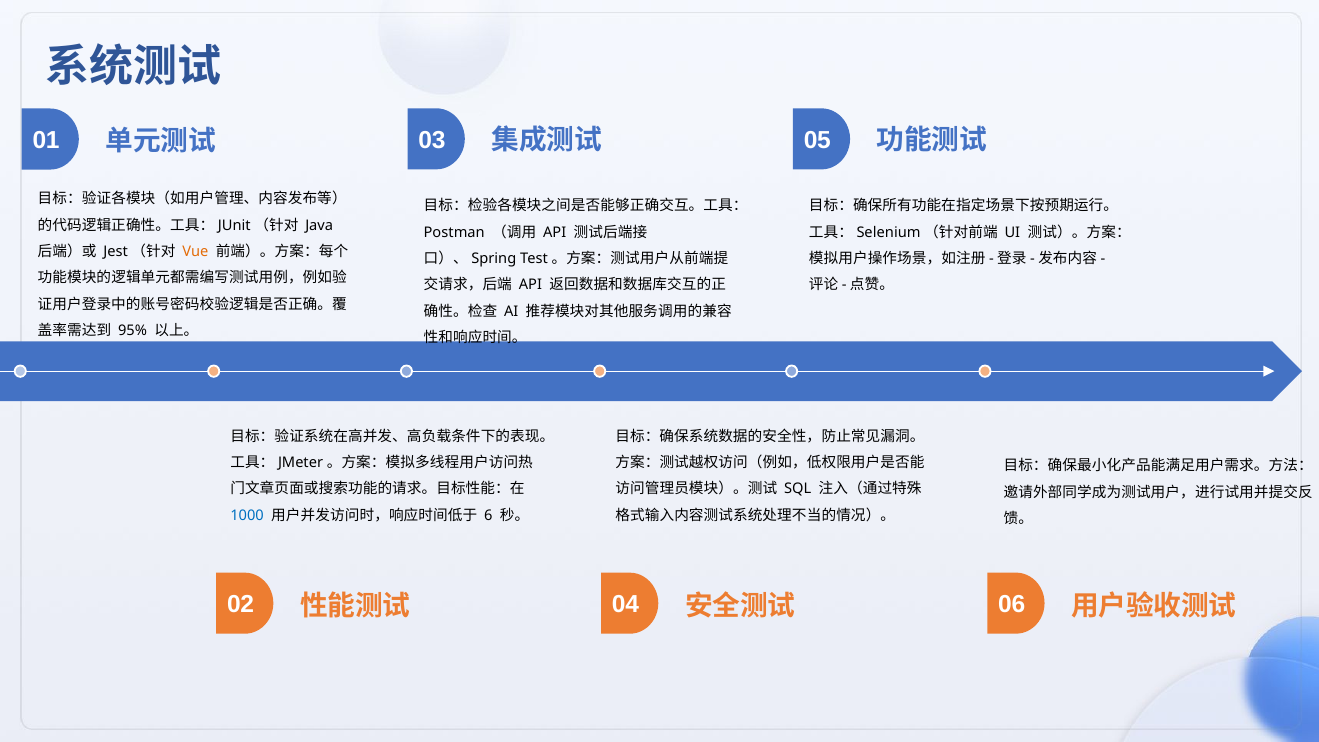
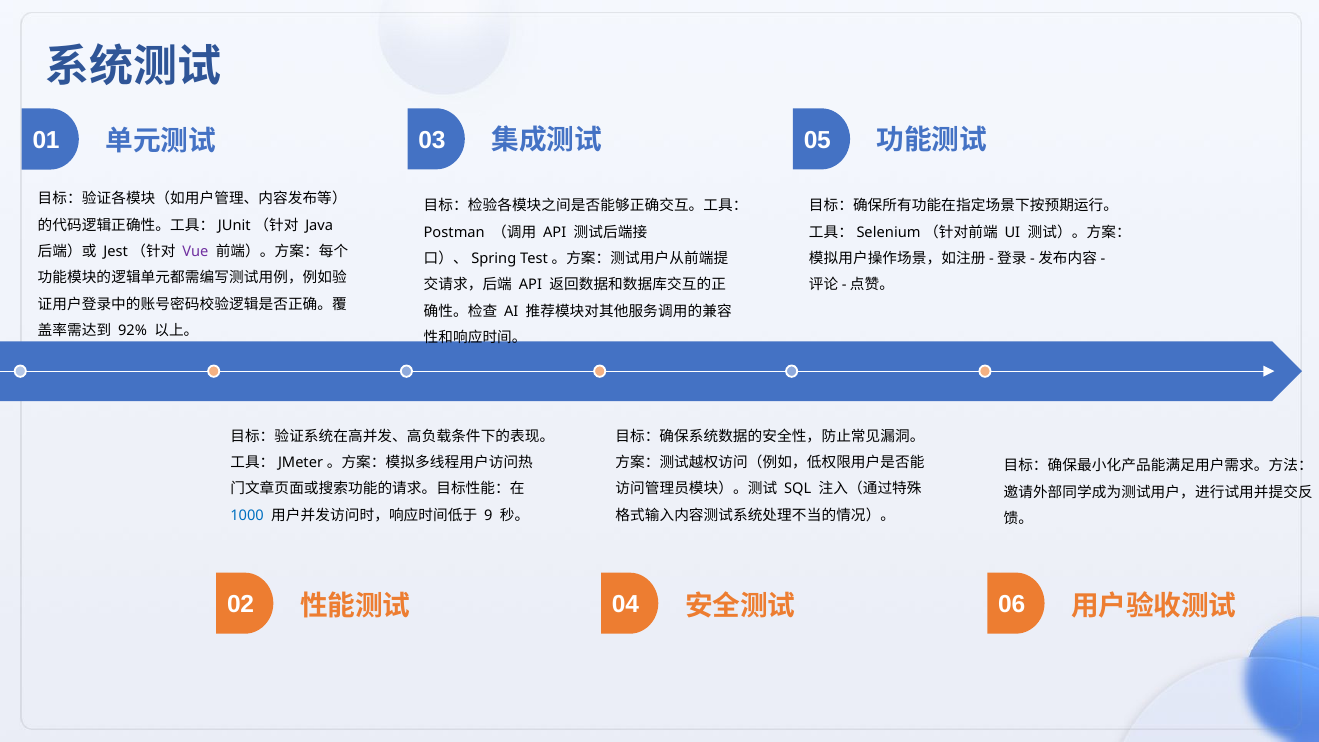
Vue colour: orange -> purple (195, 252)
95%: 95% -> 92% (133, 331)
6: 6 -> 9 (488, 515)
